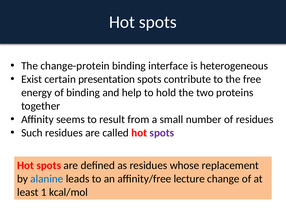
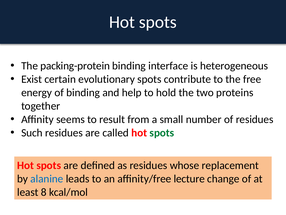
change-protein: change-protein -> packing-protein (75, 66)
presentation: presentation -> evolutionary (107, 79)
spots colour: purple -> green (162, 132)
1: 1 -> 8 (44, 192)
